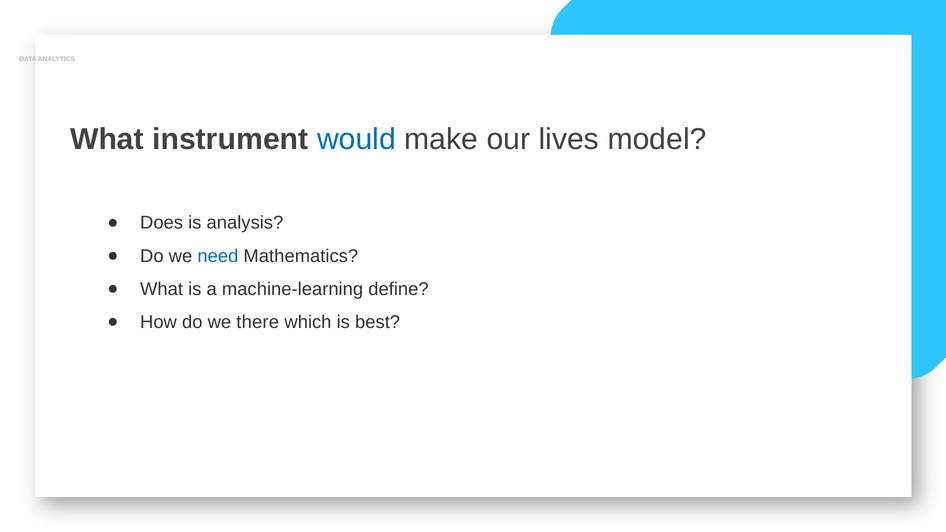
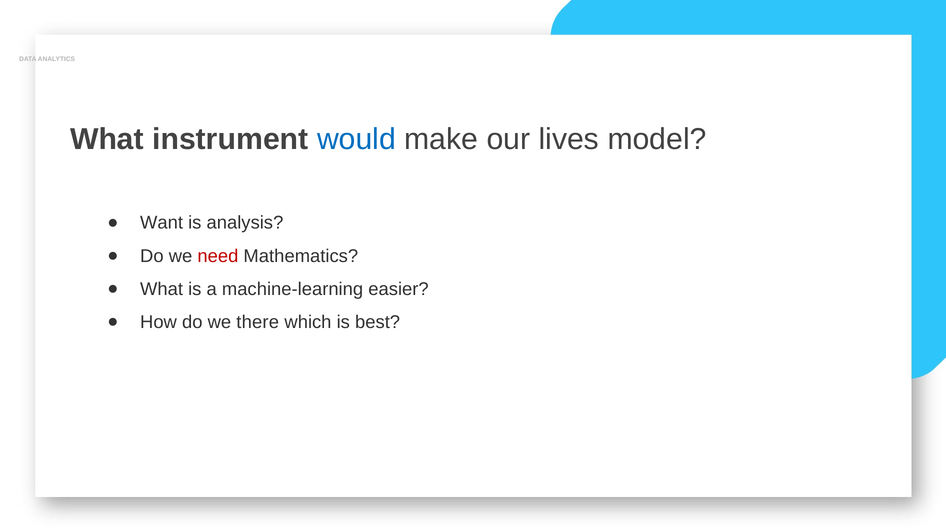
Does: Does -> Want (162, 223)
need colour: blue -> red (218, 256)
define: define -> easier (399, 289)
